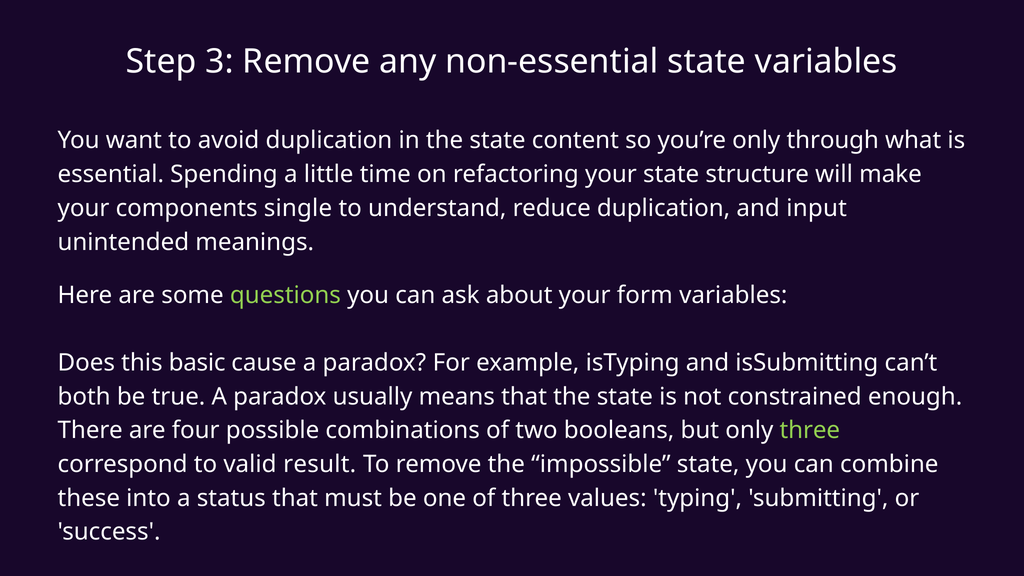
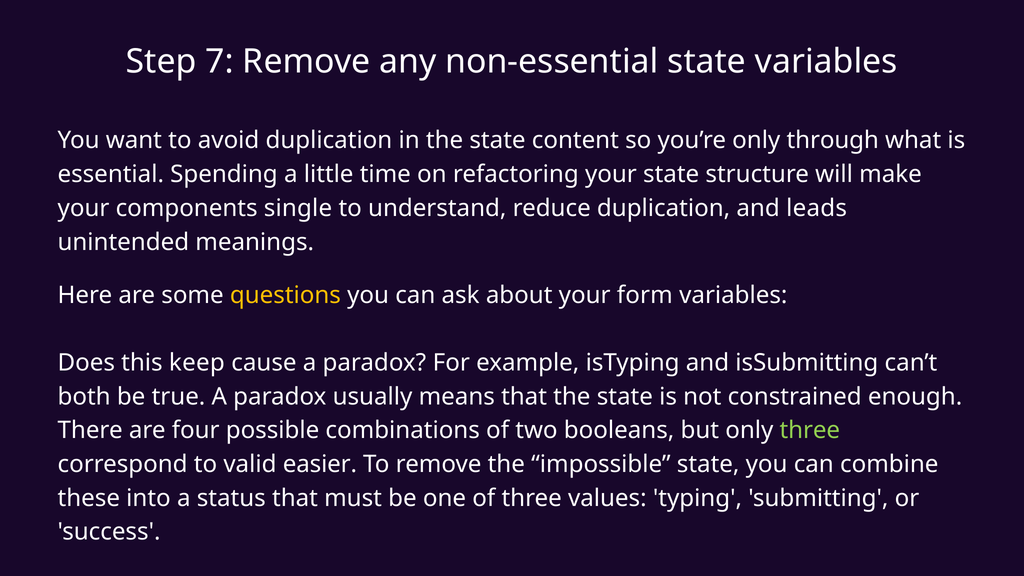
3: 3 -> 7 (219, 62)
input: input -> leads (817, 208)
questions colour: light green -> yellow (285, 295)
basic: basic -> keep (197, 363)
result: result -> easier (320, 464)
